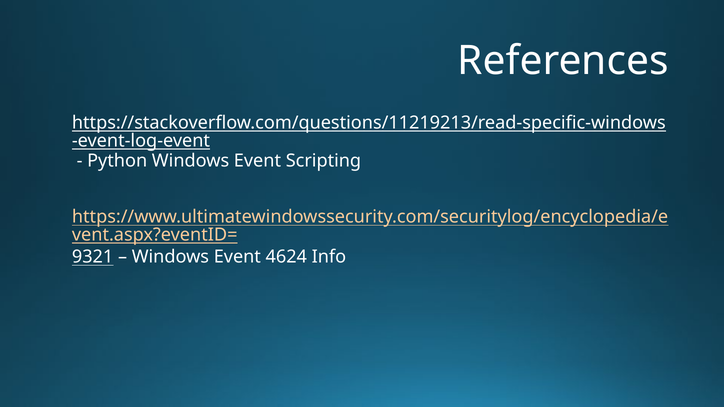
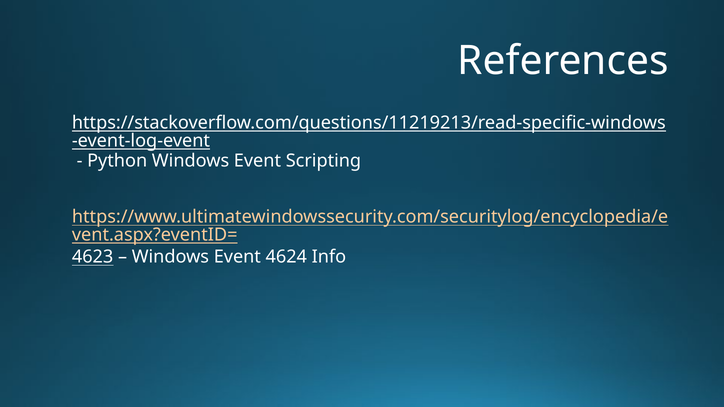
9321: 9321 -> 4623 (93, 257)
